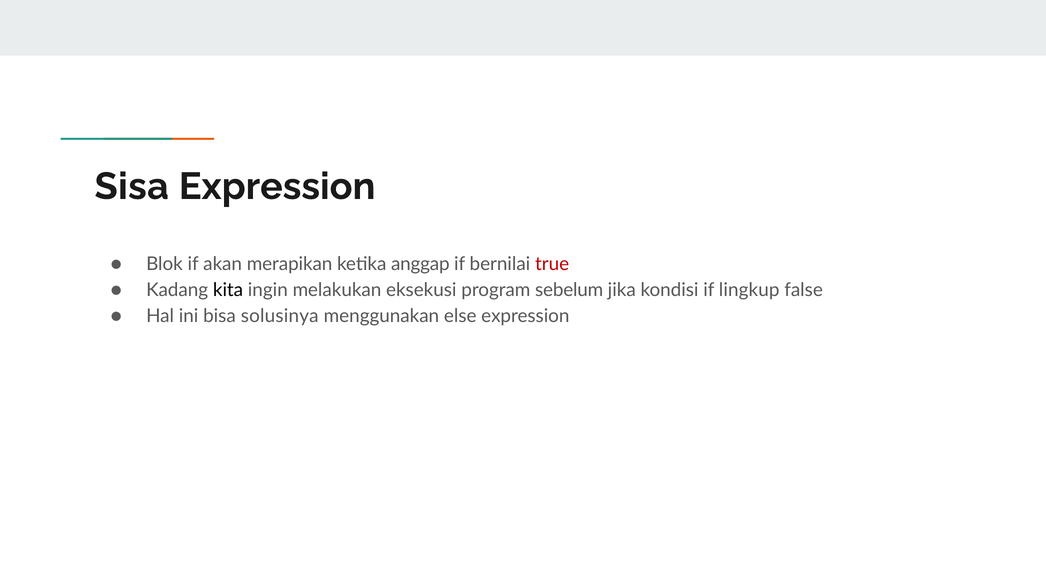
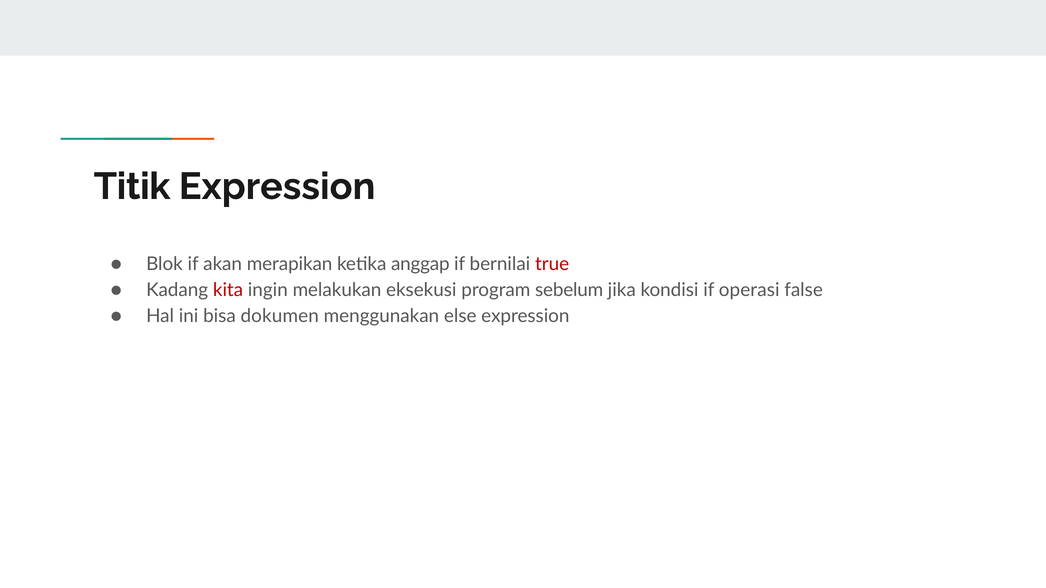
Sisa: Sisa -> Titik (132, 187)
kita colour: black -> red (228, 290)
lingkup: lingkup -> operasi (749, 290)
solusinya: solusinya -> dokumen (280, 316)
